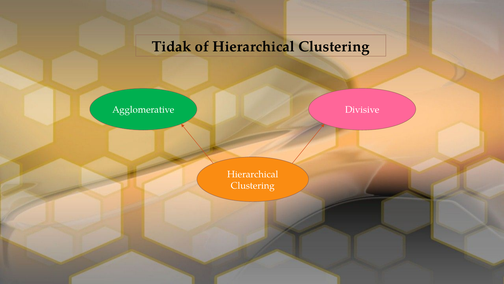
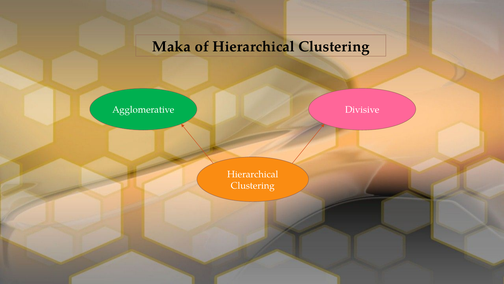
Tidak: Tidak -> Maka (172, 46)
